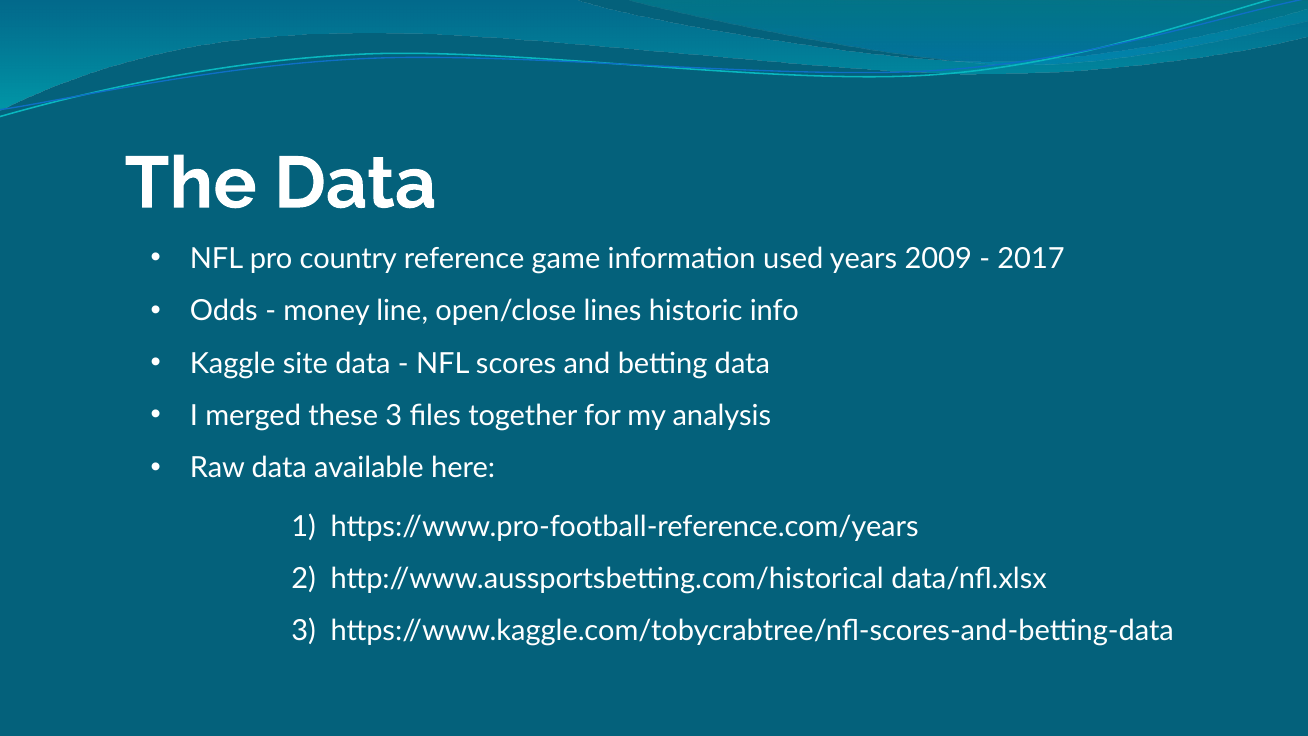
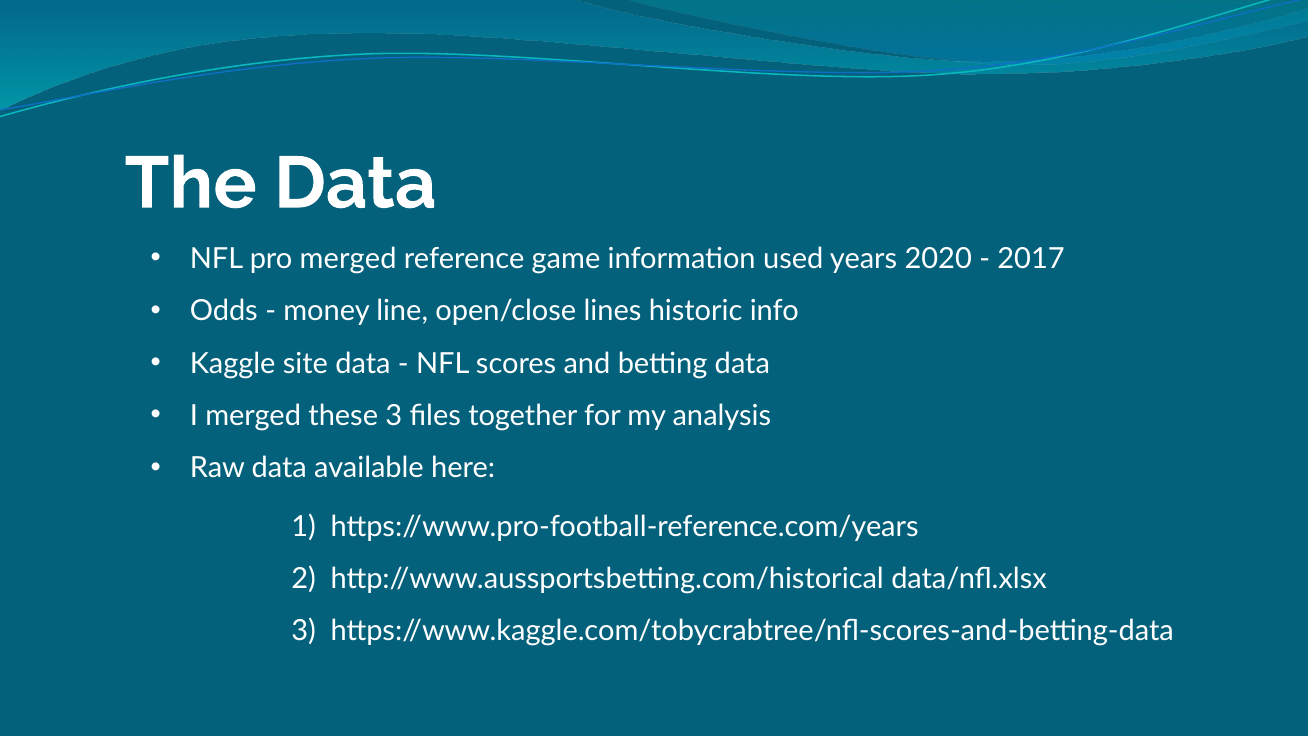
pro country: country -> merged (348, 259)
2009: 2009 -> 2020 (938, 259)
